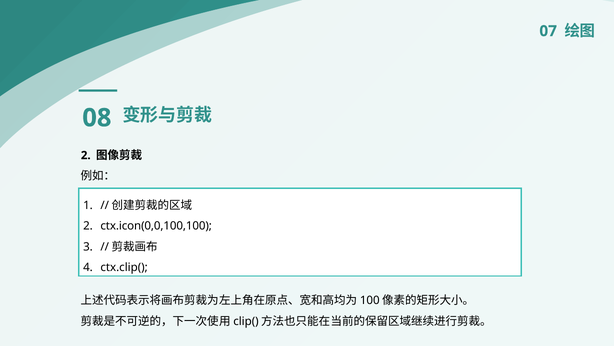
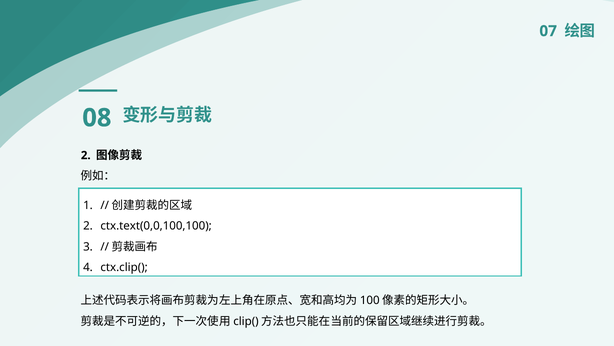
ctx.icon(0,0,100,100: ctx.icon(0,0,100,100 -> ctx.text(0,0,100,100 (156, 226)
